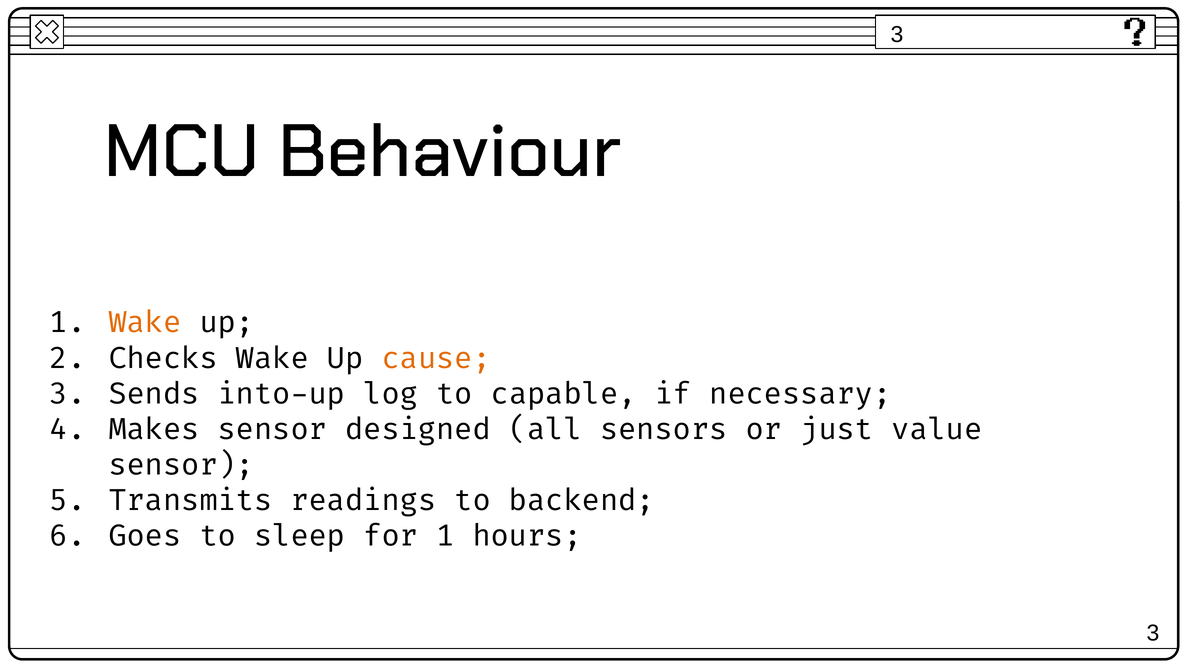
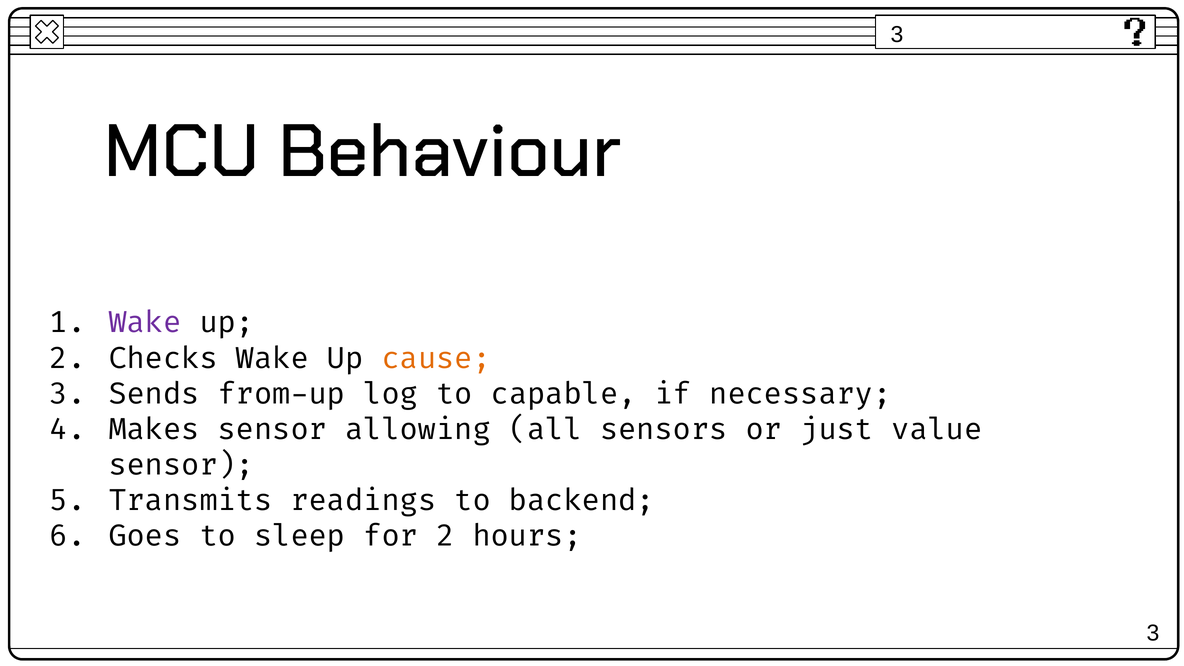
Wake colour: orange -> purple (145, 323)
into-up: into-up -> from-up (281, 394)
designed: designed -> allowing (418, 429)
for 1: 1 -> 2 (445, 536)
